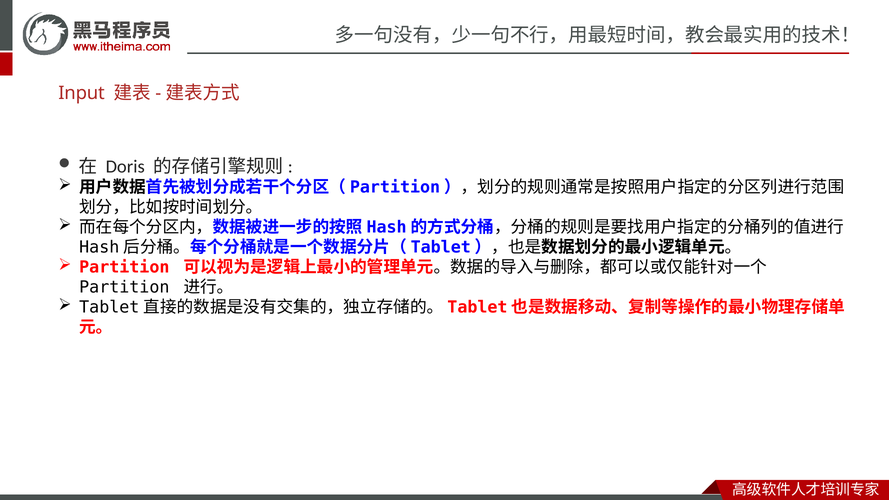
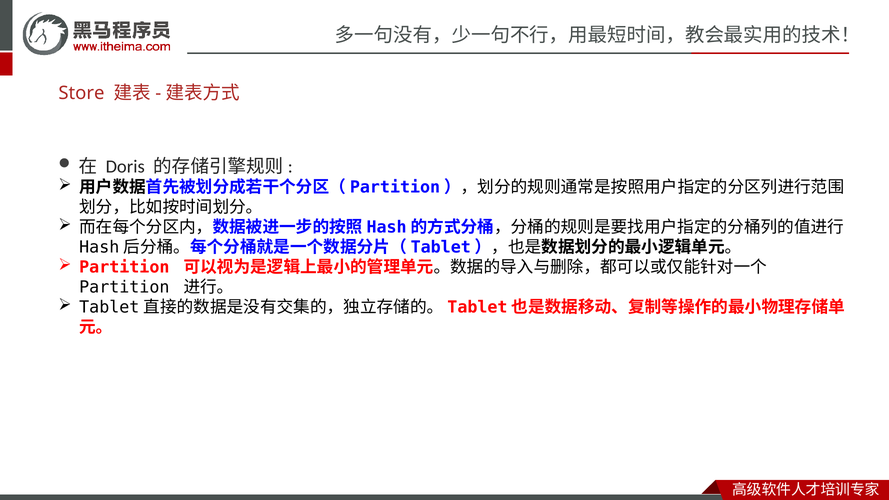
Input: Input -> Store (81, 93)
